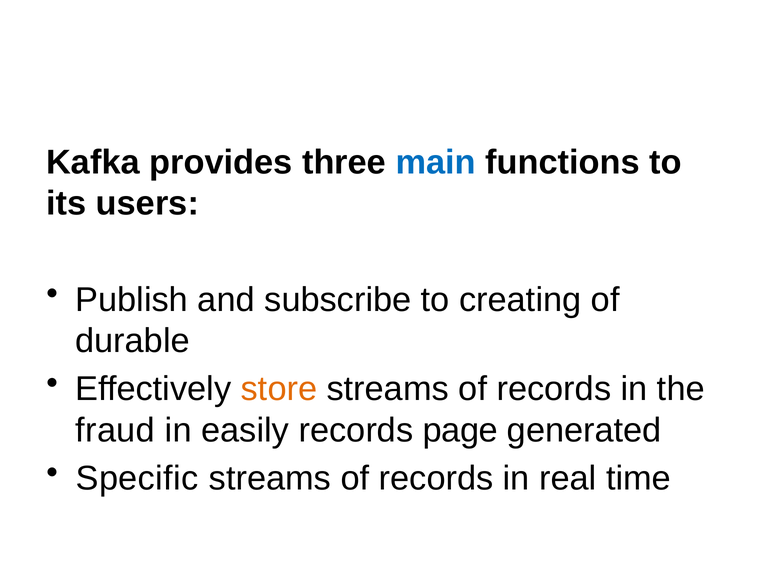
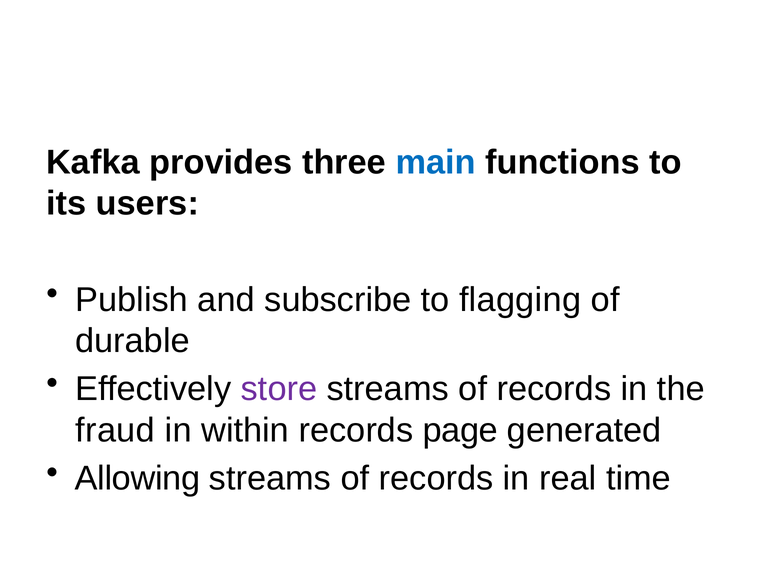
creating: creating -> flagging (520, 300)
store colour: orange -> purple (279, 389)
easily: easily -> within (245, 430)
Specific: Specific -> Allowing (137, 478)
